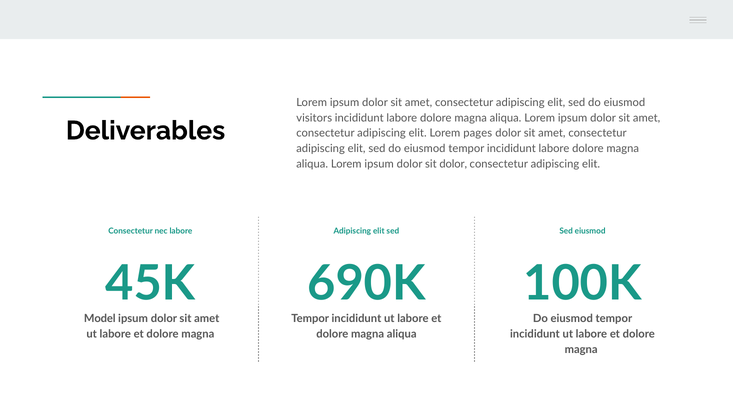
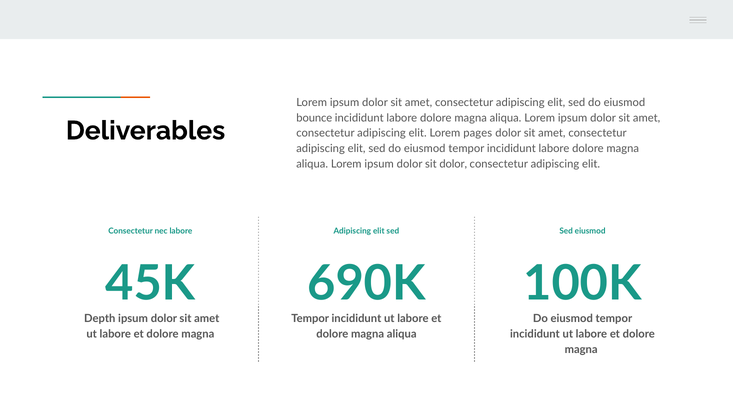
visitors: visitors -> bounce (314, 118)
Model: Model -> Depth (100, 319)
